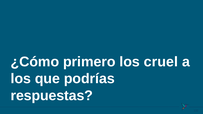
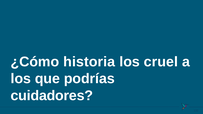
primero: primero -> historia (89, 62)
respuestas: respuestas -> cuidadores (52, 96)
